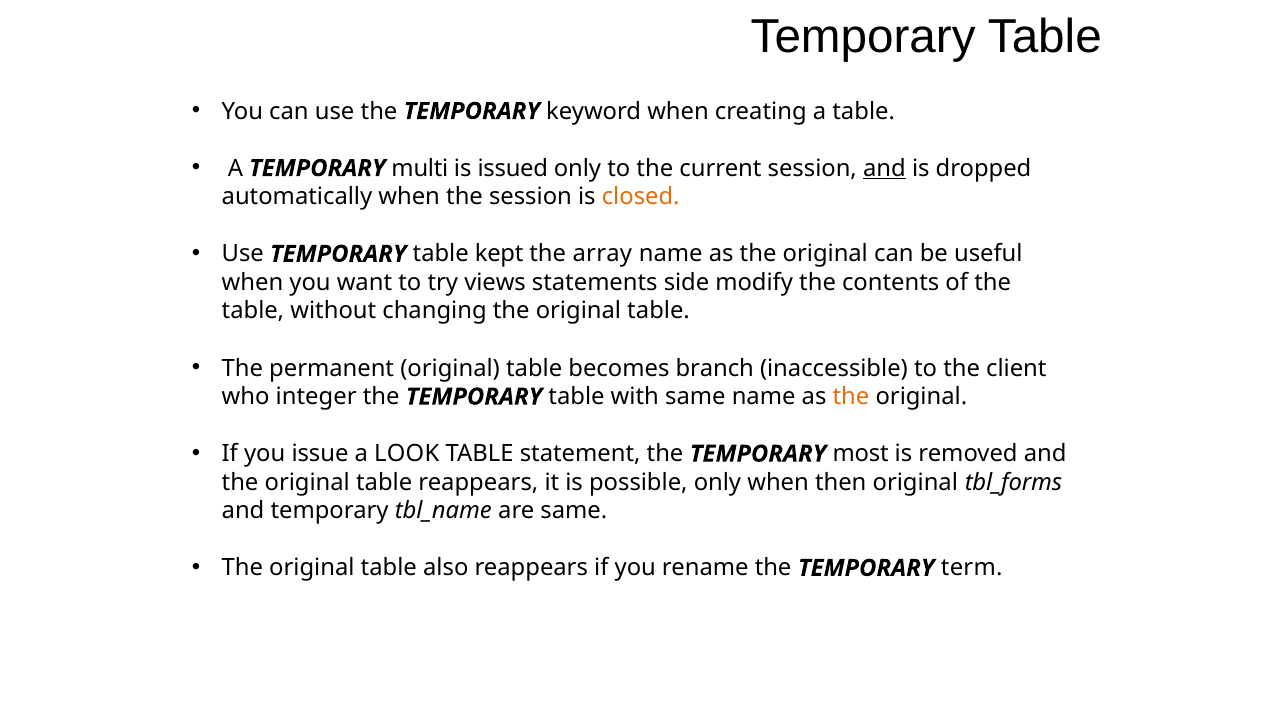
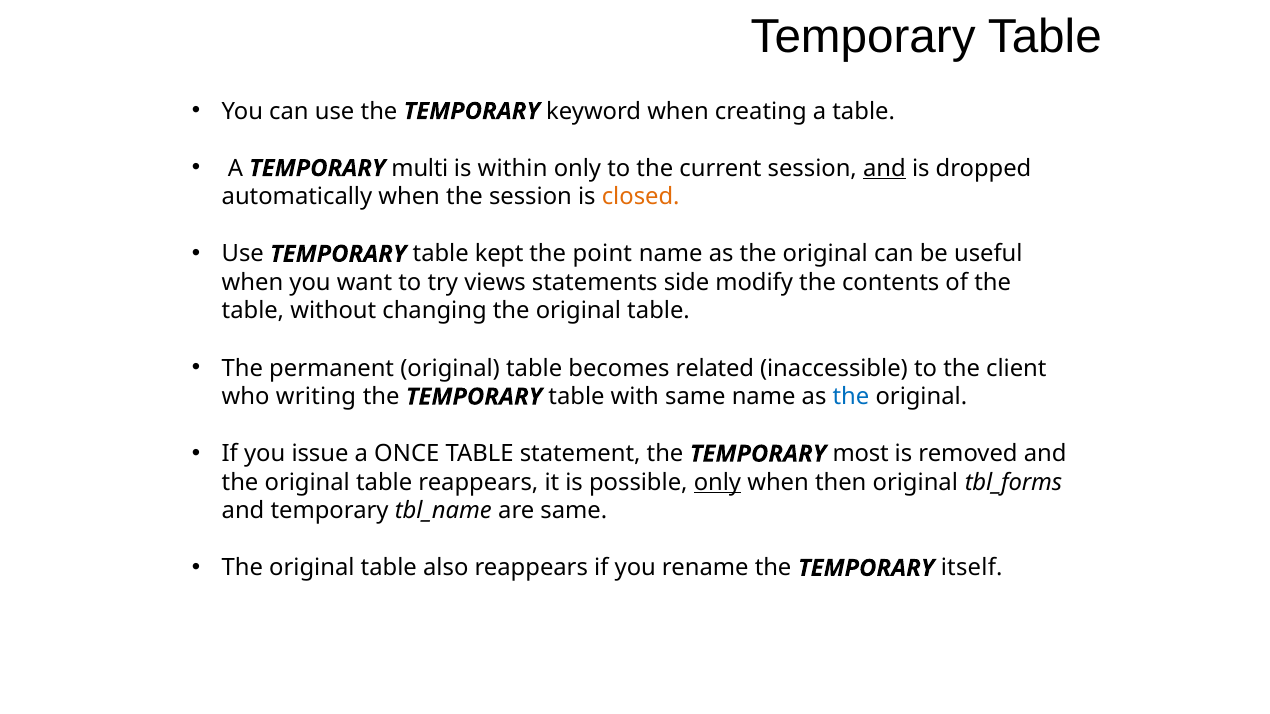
issued: issued -> within (513, 168)
array: array -> point (602, 254)
branch: branch -> related (715, 368)
integer: integer -> writing (316, 397)
the colour: orange -> blue (851, 397)
LOOK: LOOK -> ONCE (407, 454)
only underline: none -> present (717, 483)
term: term -> itself (972, 568)
